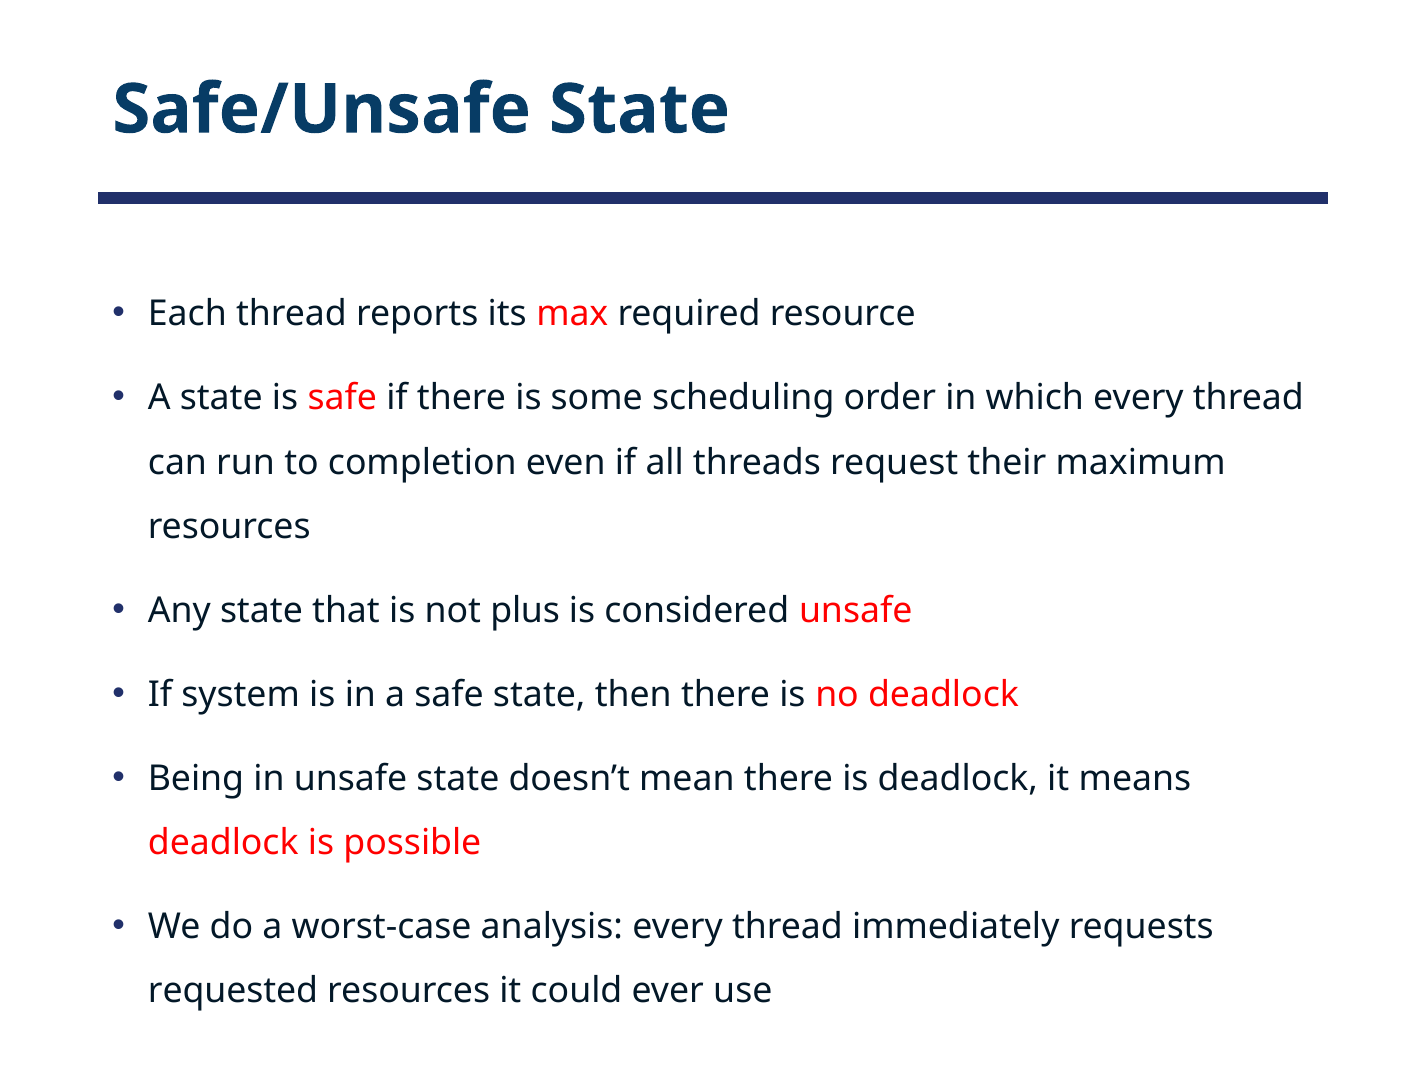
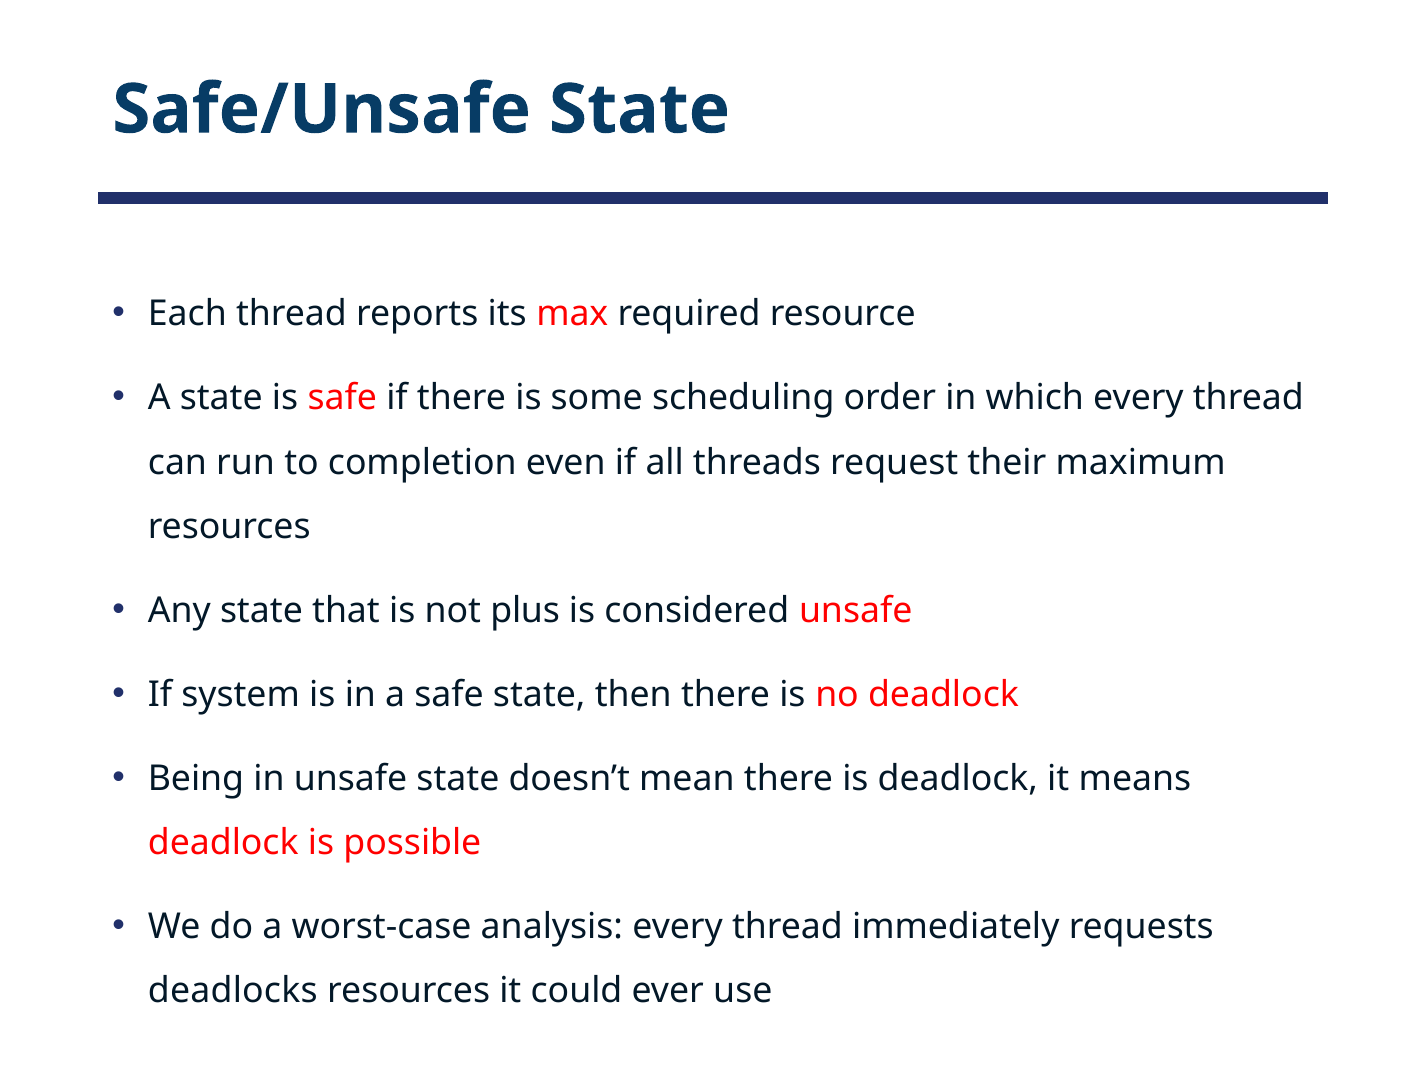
requested: requested -> deadlocks (233, 990)
